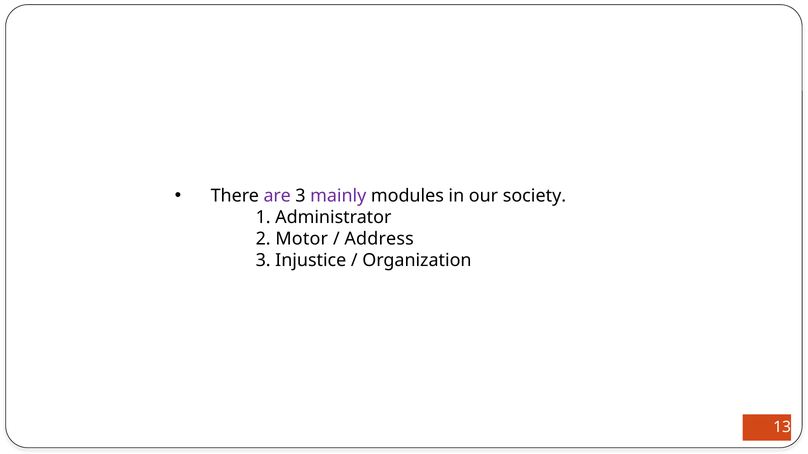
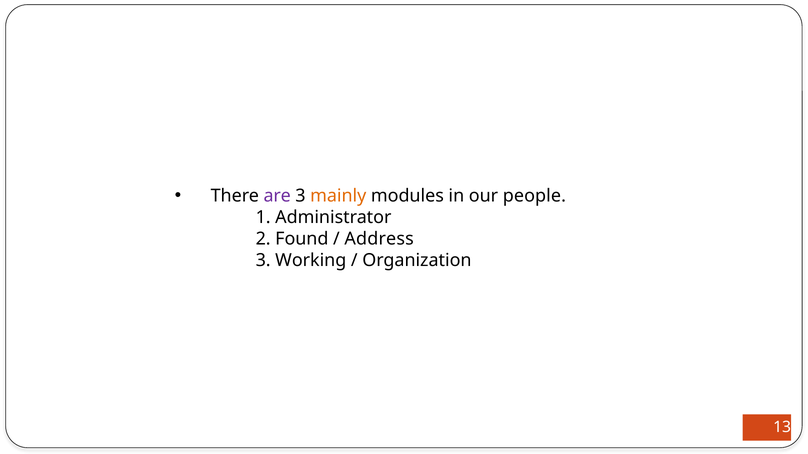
mainly colour: purple -> orange (338, 196)
society: society -> people (534, 196)
Motor: Motor -> Found (302, 239)
Injustice: Injustice -> Working (311, 261)
